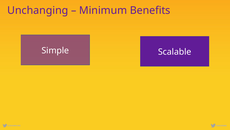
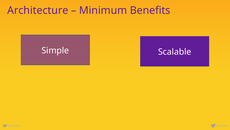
Unchanging: Unchanging -> Architecture (38, 10)
